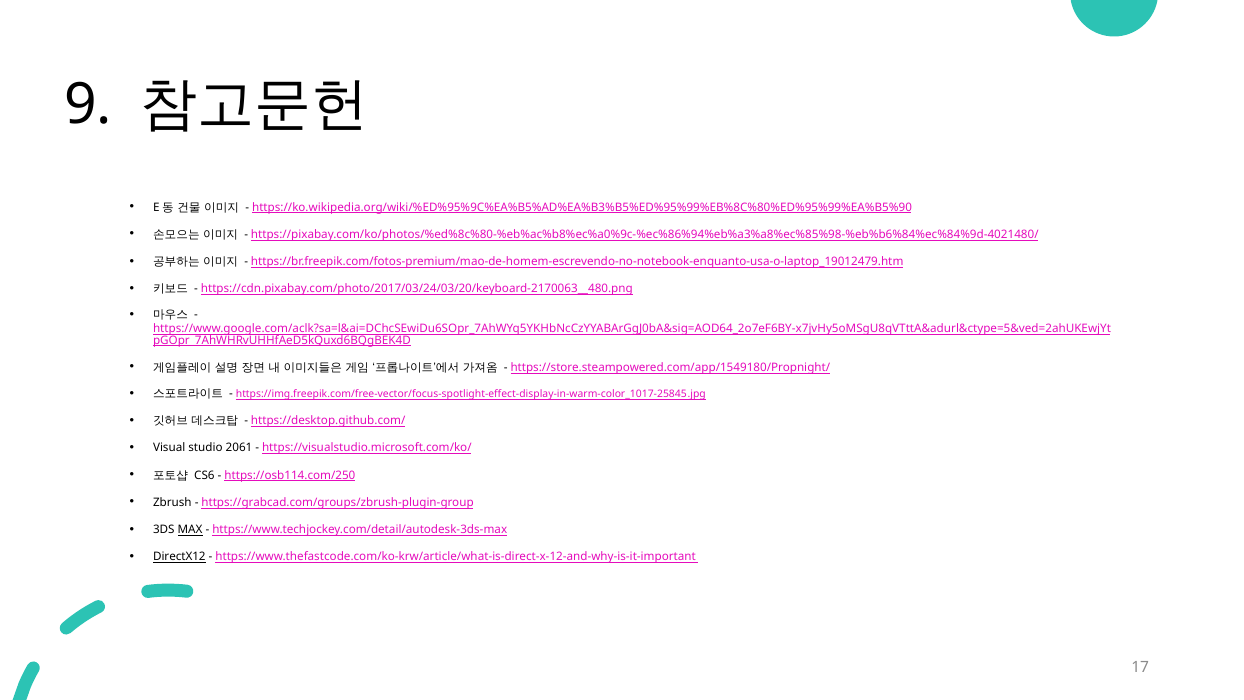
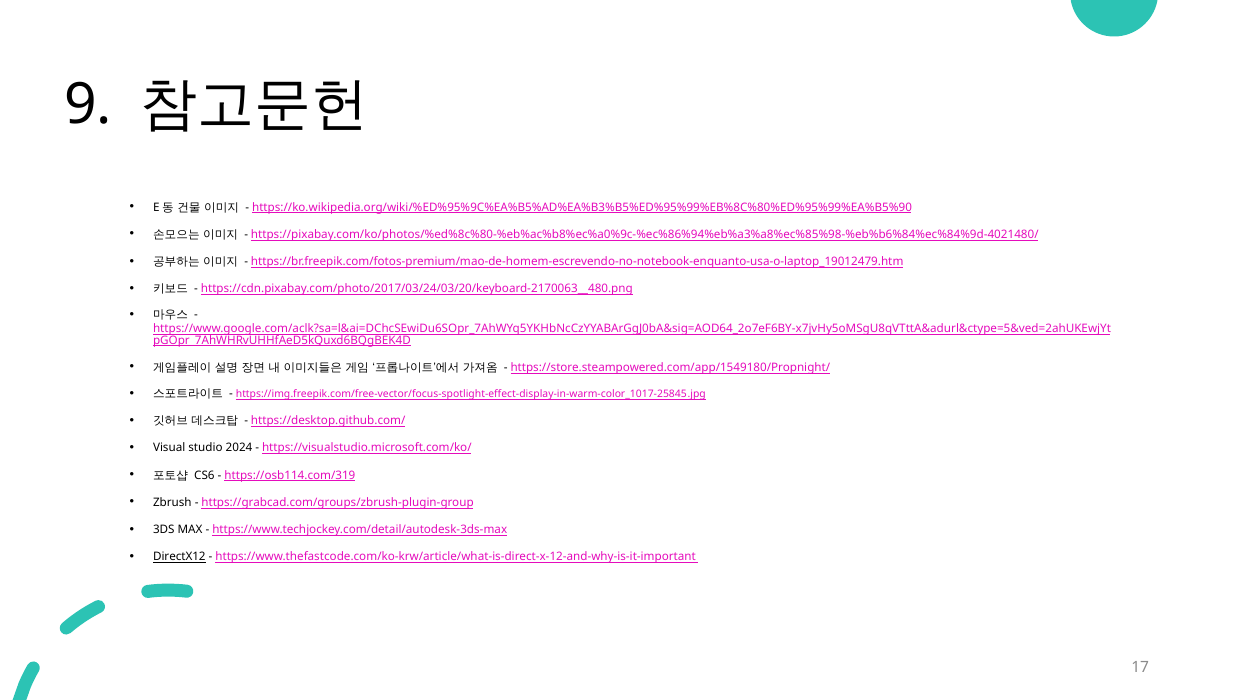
2061: 2061 -> 2024 (239, 448)
https://osb114.com/250: https://osb114.com/250 -> https://osb114.com/319 (290, 475)
MAX underline: present -> none (190, 530)
